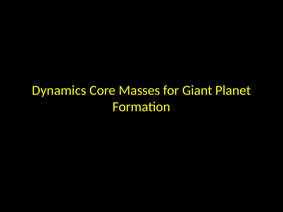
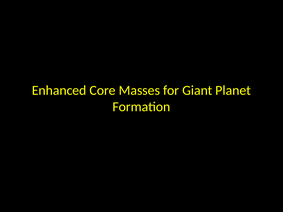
Dynamics: Dynamics -> Enhanced (59, 90)
